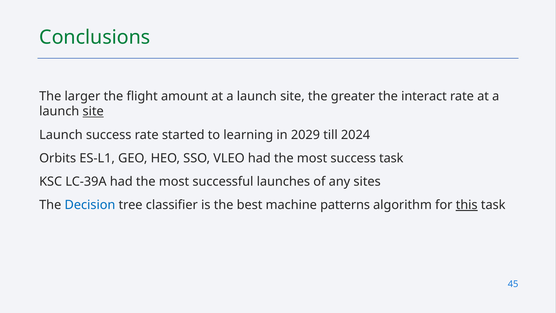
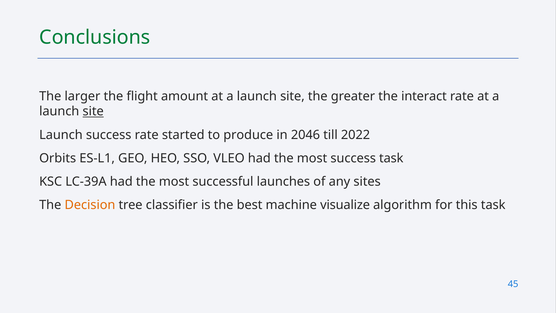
learning: learning -> produce (248, 135)
2029: 2029 -> 2046 (305, 135)
2024: 2024 -> 2022 (356, 135)
Decision colour: blue -> orange (90, 205)
patterns: patterns -> visualize (345, 205)
this underline: present -> none (467, 205)
